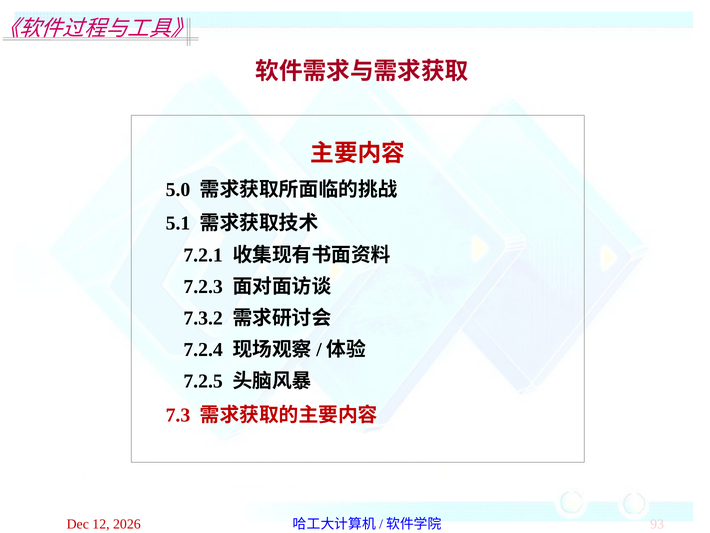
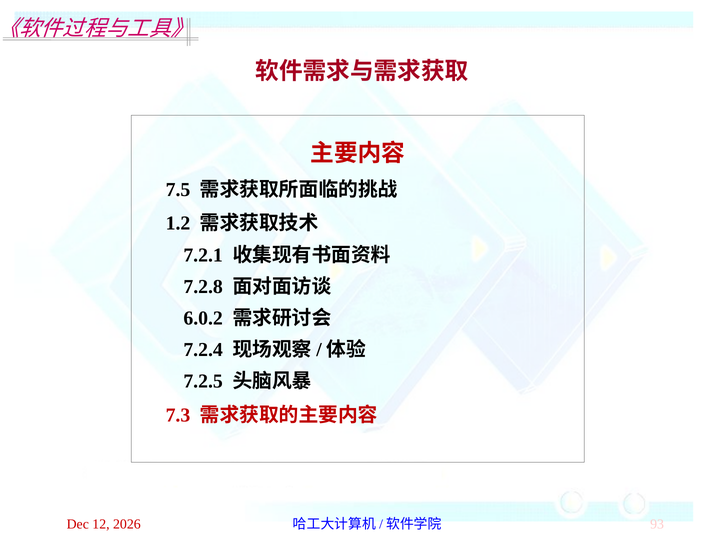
5.0: 5.0 -> 7.5 (178, 190)
5.1: 5.1 -> 1.2 (178, 223)
7.2.3: 7.2.3 -> 7.2.8 (203, 286)
7.3.2: 7.3.2 -> 6.0.2 (203, 318)
